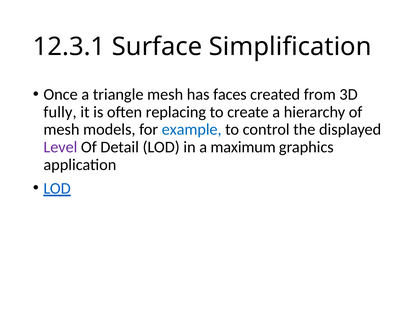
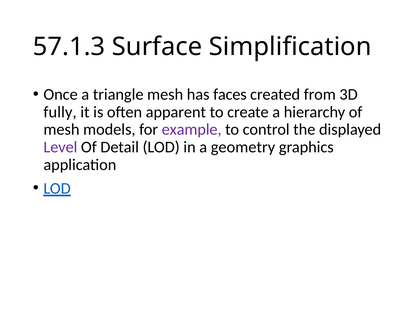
12.3.1: 12.3.1 -> 57.1.3 (69, 47)
replacing: replacing -> apparent (176, 112)
example colour: blue -> purple (192, 130)
maximum: maximum -> geometry (243, 147)
